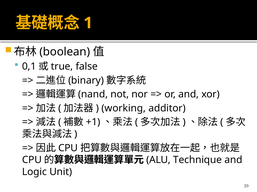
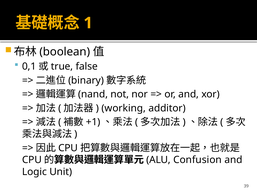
Technique: Technique -> Confusion (197, 161)
